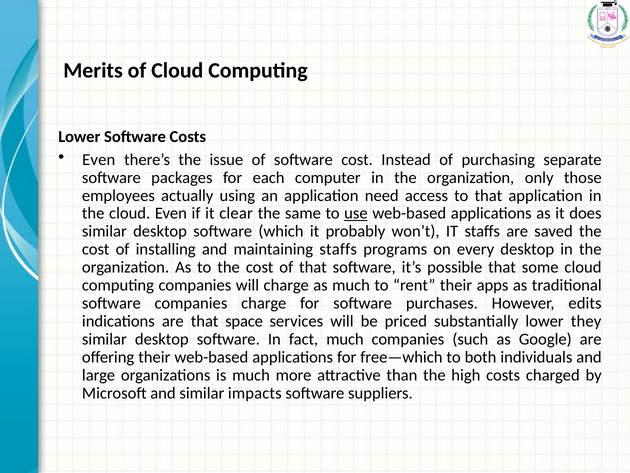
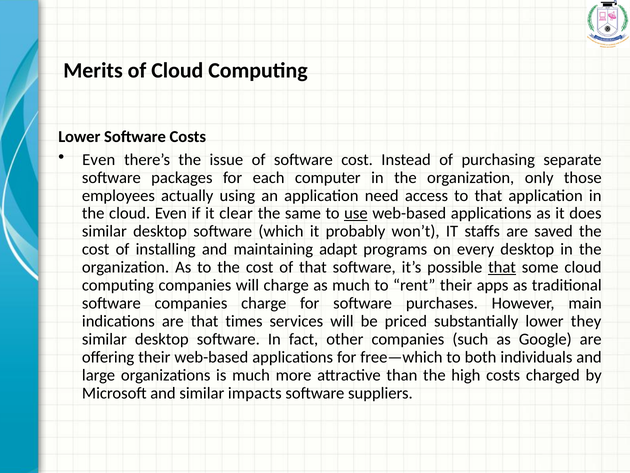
maintaining staffs: staffs -> adapt (338, 249)
that underline: none -> present (502, 267)
edits: edits -> main (585, 303)
space: space -> times (244, 321)
fact much: much -> other (345, 339)
